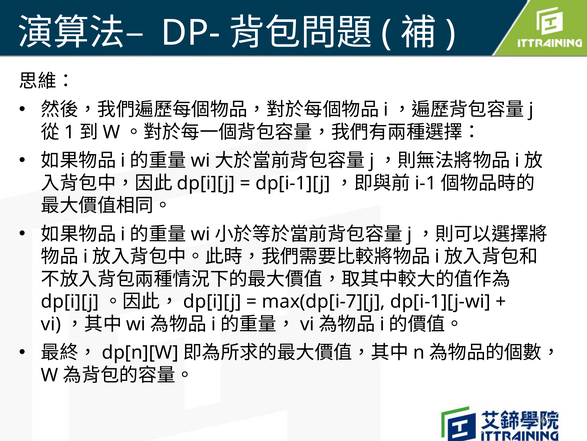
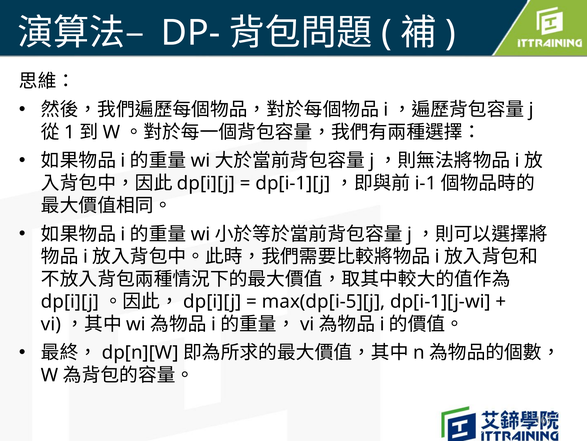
max(dp[i-7][j: max(dp[i-7][j -> max(dp[i-5][j (324, 301)
